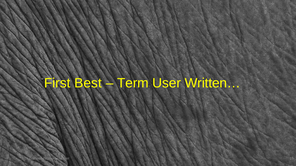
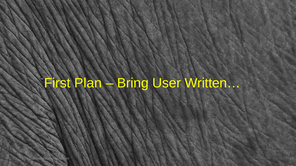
Best: Best -> Plan (88, 83)
Term: Term -> Bring (133, 83)
